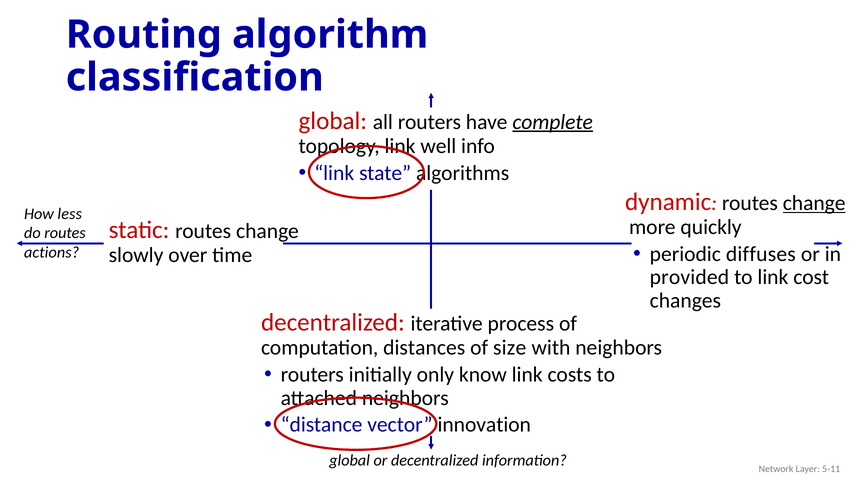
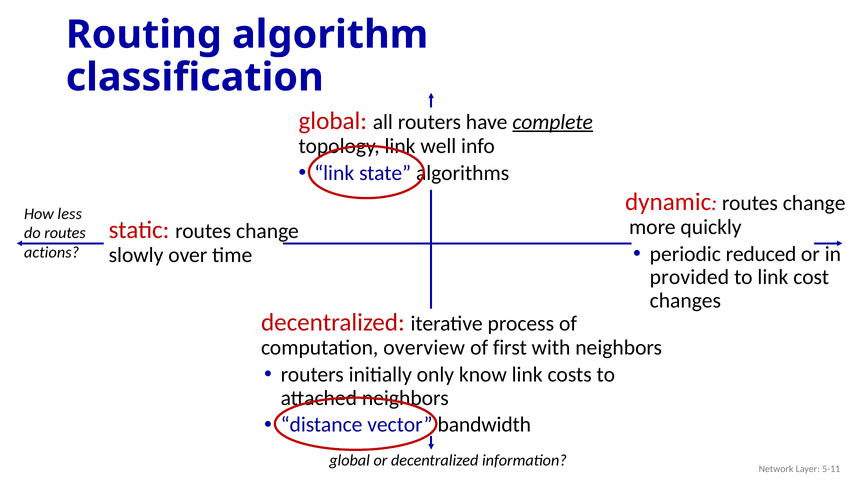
change underline: present -> none (814, 203)
diffuses: diffuses -> reduced (761, 254)
distances: distances -> overview (424, 348)
size: size -> first (510, 348)
innovation: innovation -> bandwidth (484, 425)
